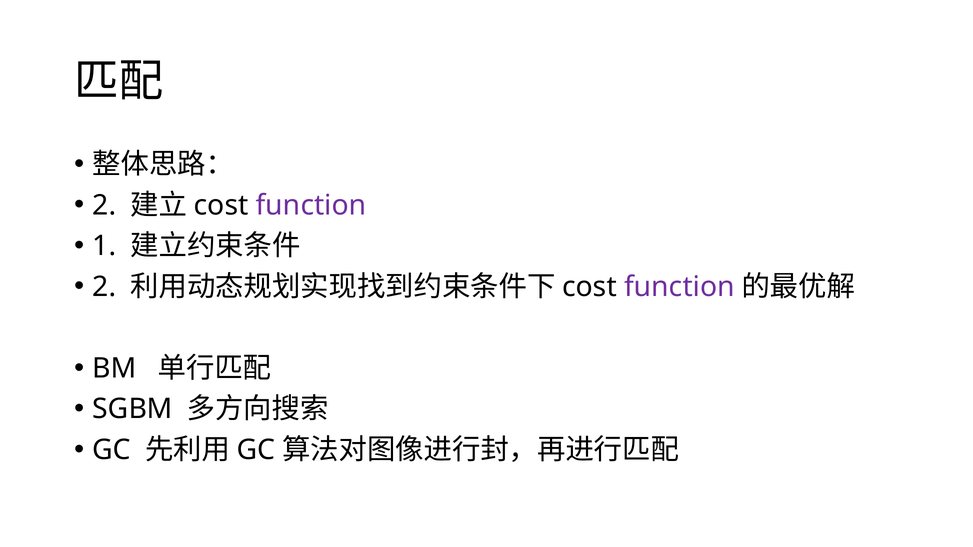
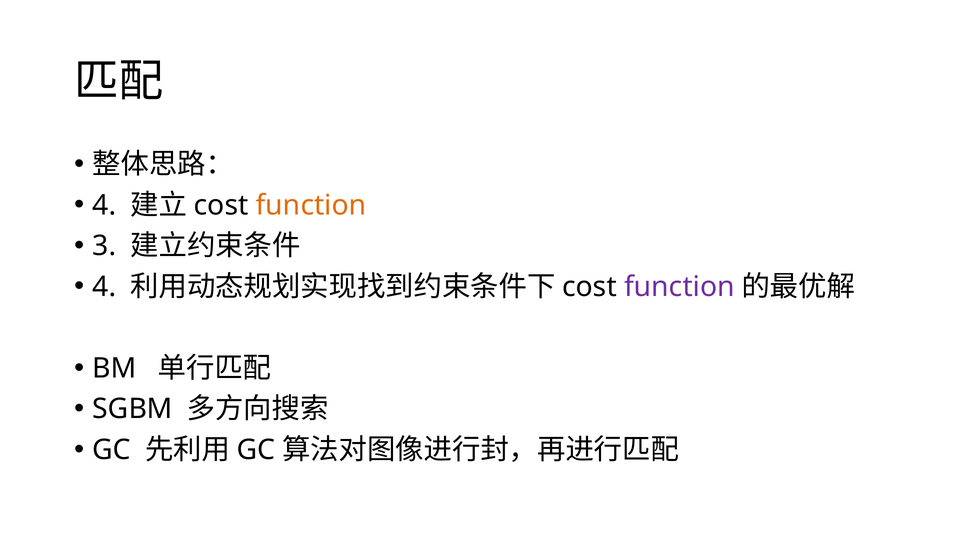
2: 2 -> 4 (104, 205)
function colour: purple -> orange (311, 205)
1: 1 -> 3 (104, 246)
2: 2 -> 4 (104, 287)
